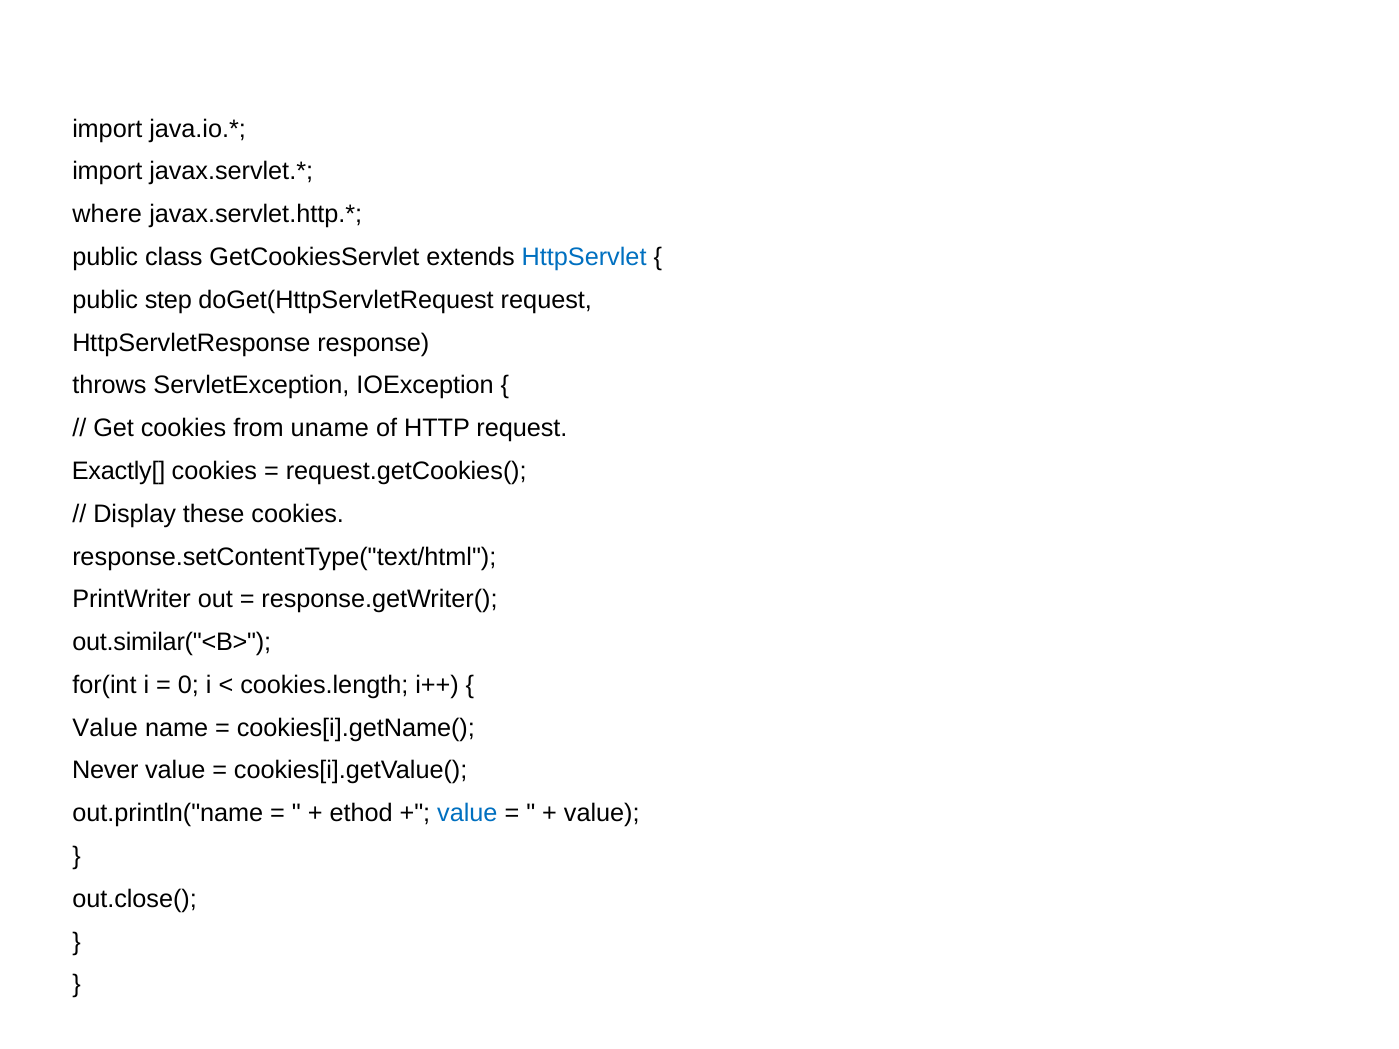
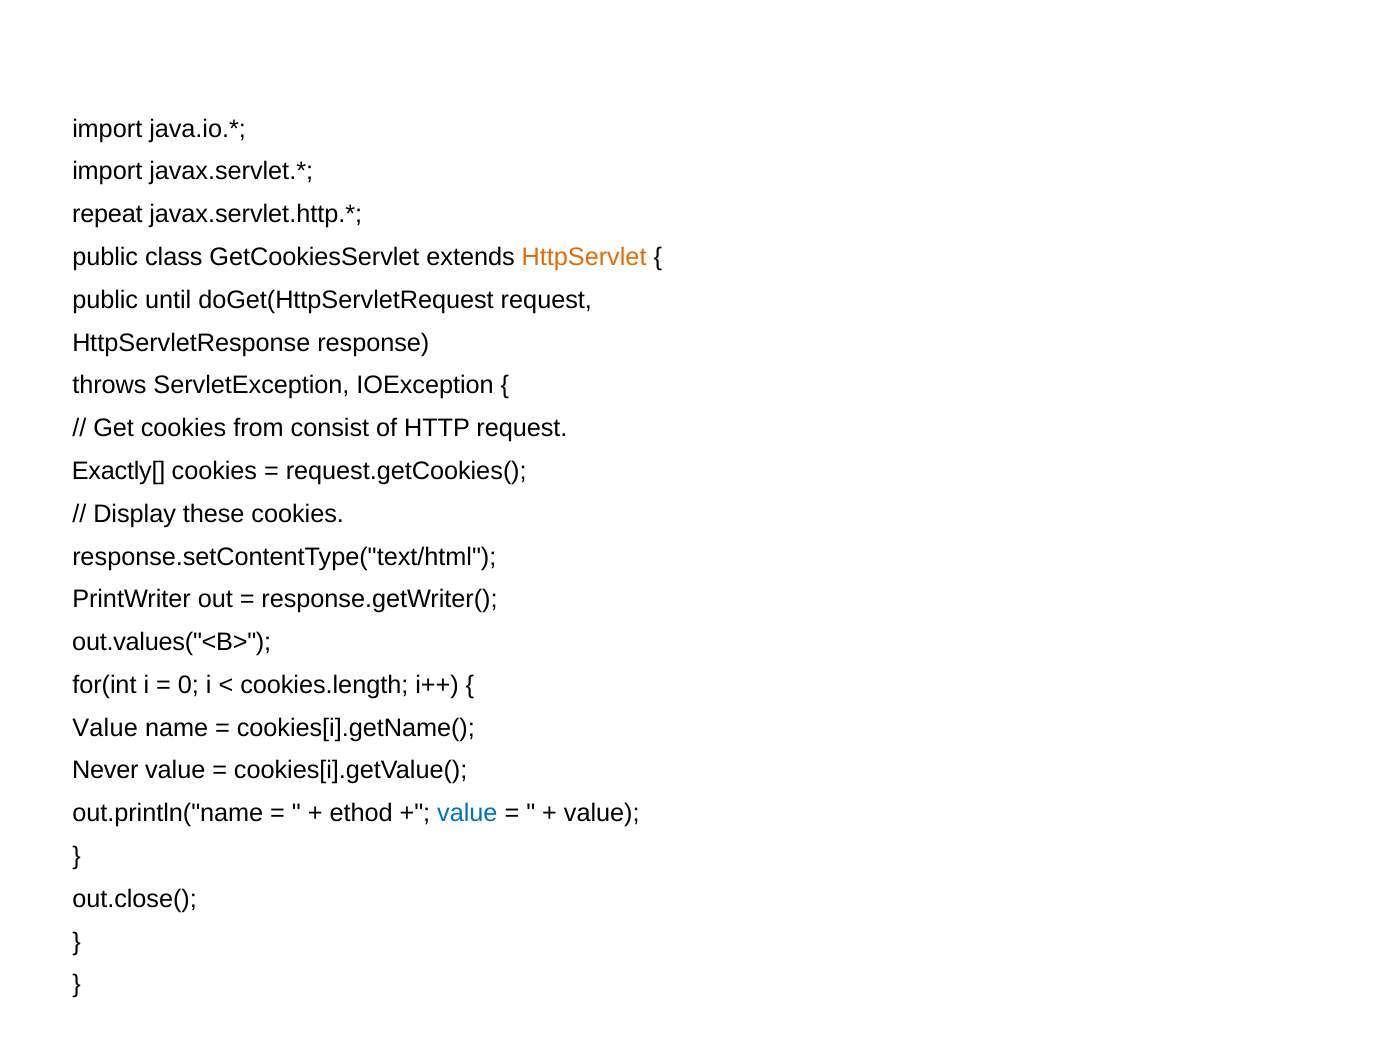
where: where -> repeat (107, 214)
HttpServlet colour: blue -> orange (584, 257)
step: step -> until (168, 300)
uname: uname -> consist (330, 428)
out.similar("<B>: out.similar("<B> -> out.values("<B> (172, 642)
